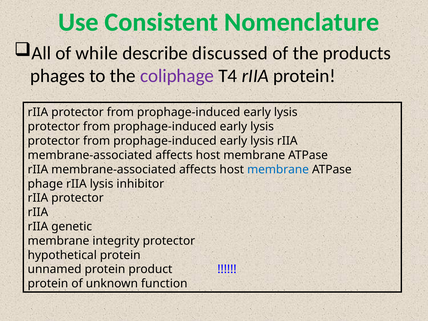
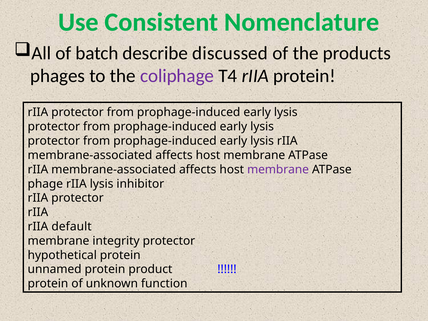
while: while -> batch (97, 53)
membrane colour: blue -> purple (278, 169)
genetic: genetic -> default (72, 227)
